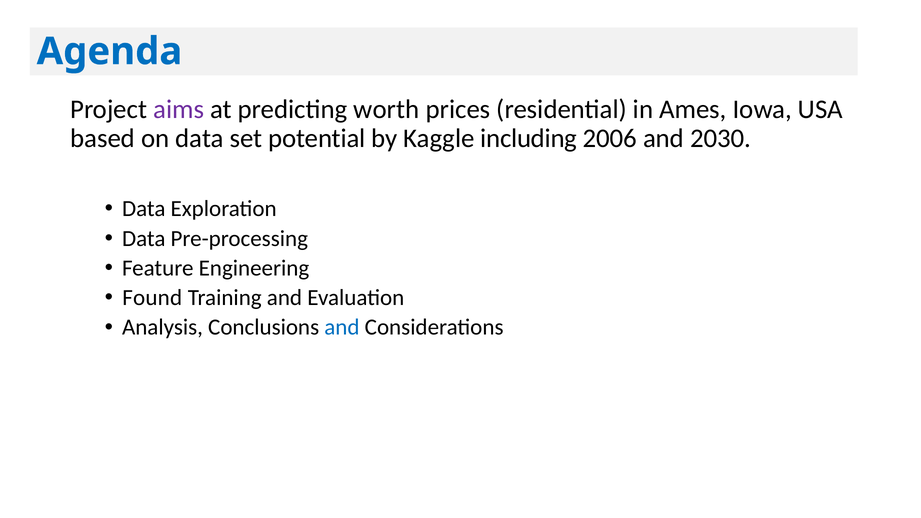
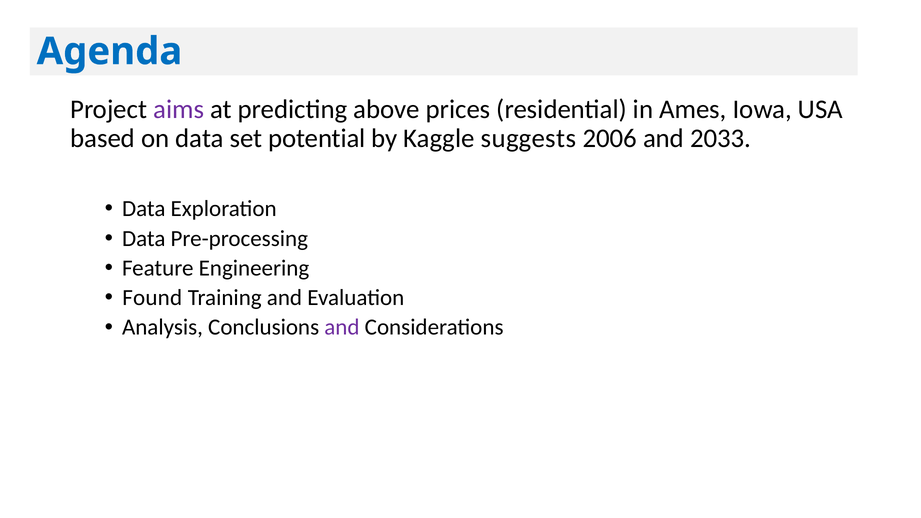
worth: worth -> above (387, 109)
including: including -> suggests (528, 138)
2030: 2030 -> 2033 (721, 138)
and colour: blue -> purple (342, 327)
